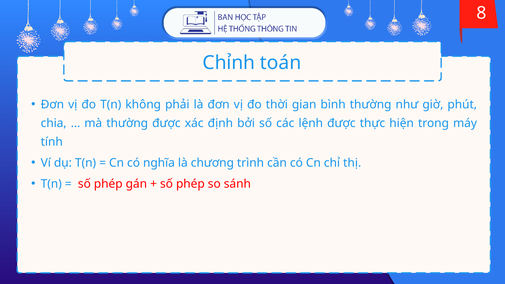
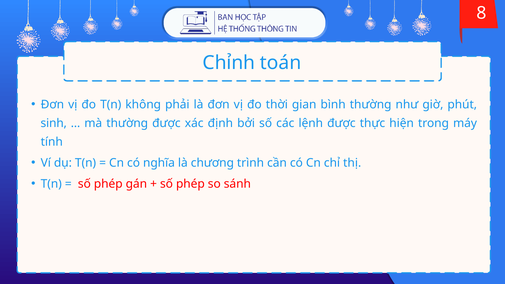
chia: chia -> sinh (54, 123)
